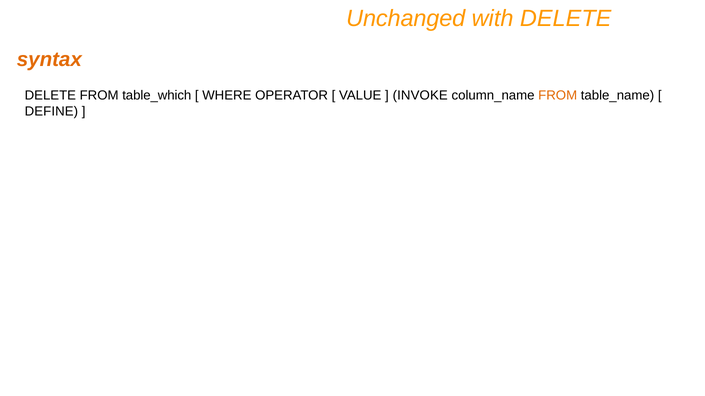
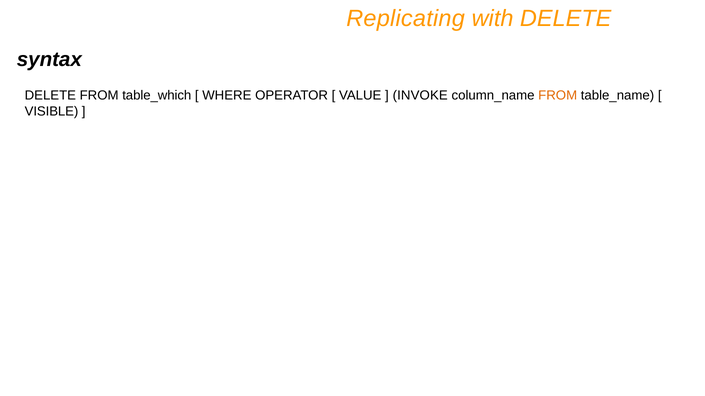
Unchanged: Unchanged -> Replicating (406, 18)
syntax colour: orange -> black (49, 59)
DEFINE: DEFINE -> VISIBLE (52, 112)
